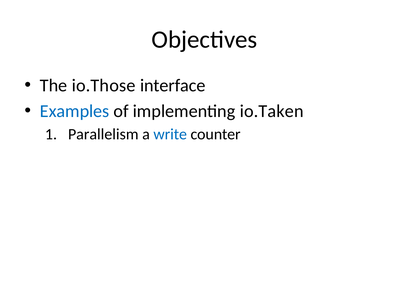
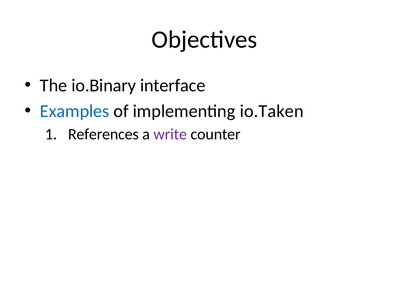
io.Those: io.Those -> io.Binary (104, 86)
Parallelism: Parallelism -> References (103, 135)
write colour: blue -> purple (170, 135)
